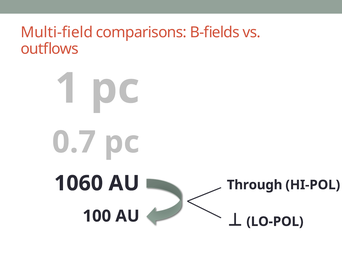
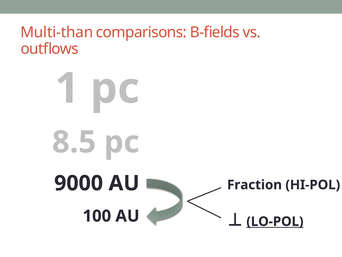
Multi-field: Multi-field -> Multi-than (57, 32)
0.7: 0.7 -> 8.5 (74, 142)
1060: 1060 -> 9000 (79, 183)
Through: Through -> Fraction (255, 185)
LO-POL underline: none -> present (275, 221)
